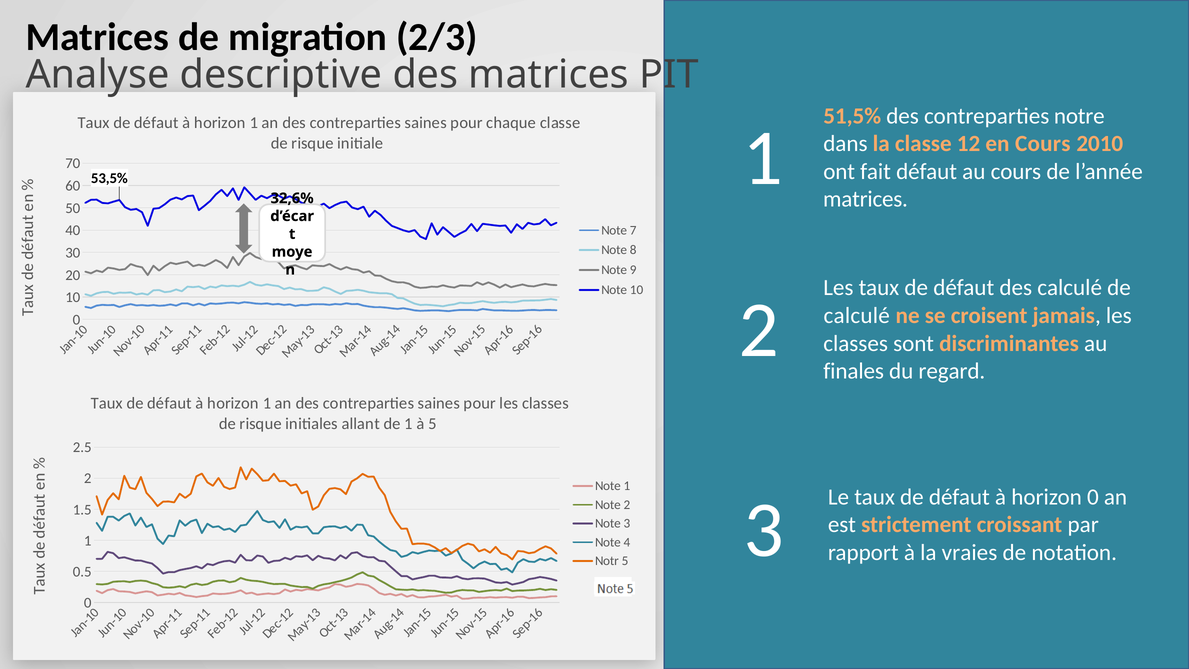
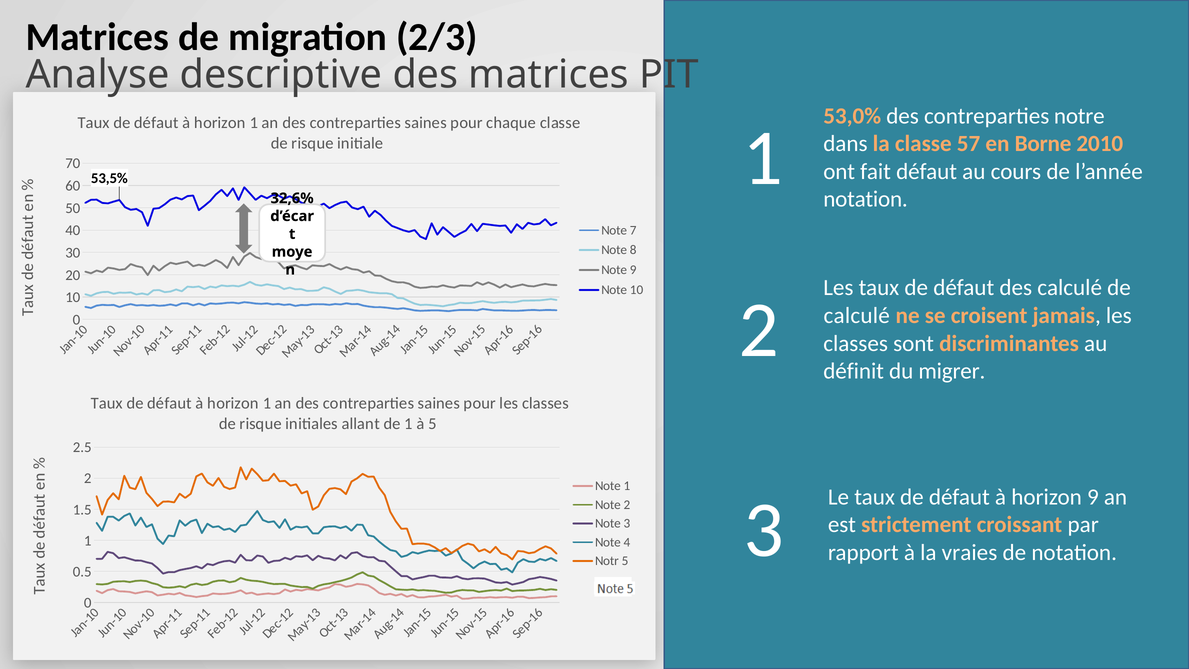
51,5%: 51,5% -> 53,0% (852, 116)
12: 12 -> 57 (969, 144)
en Cours: Cours -> Borne (1043, 144)
matrices: matrices -> notation (866, 199)
finales: finales -> définit (854, 371)
regard: regard -> migrer (952, 371)
horizon 0: 0 -> 9 (1093, 497)
